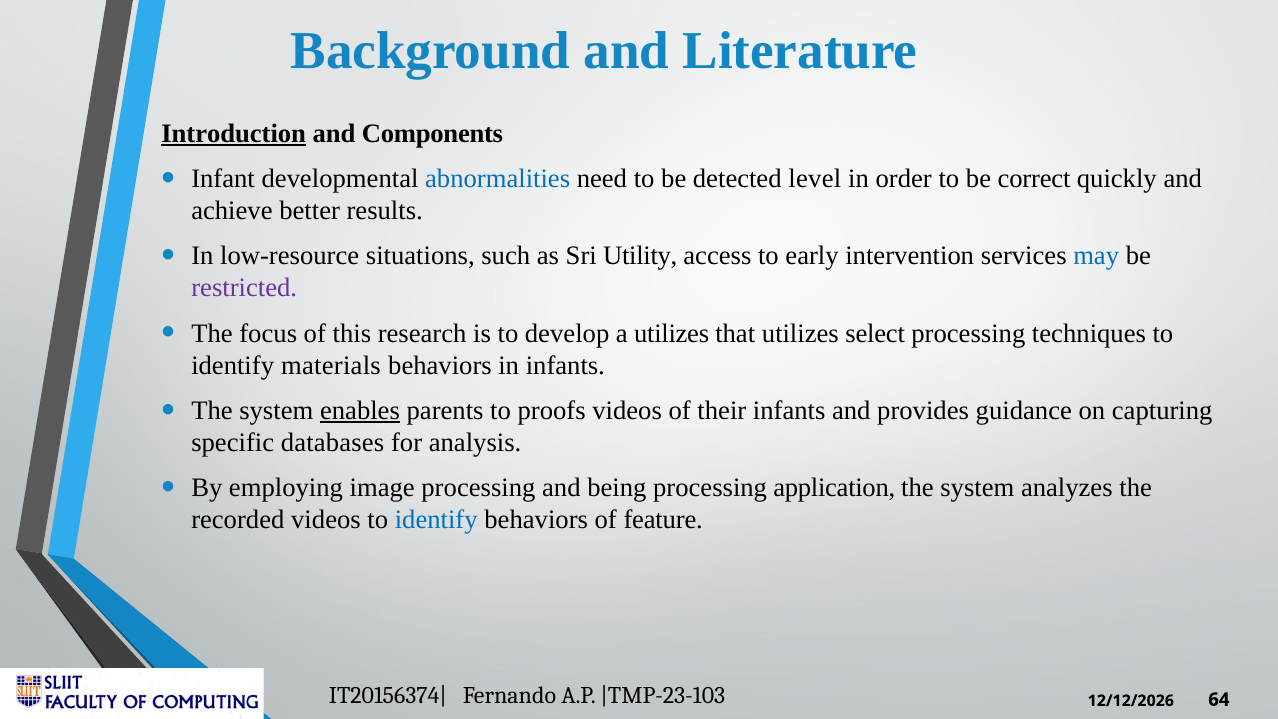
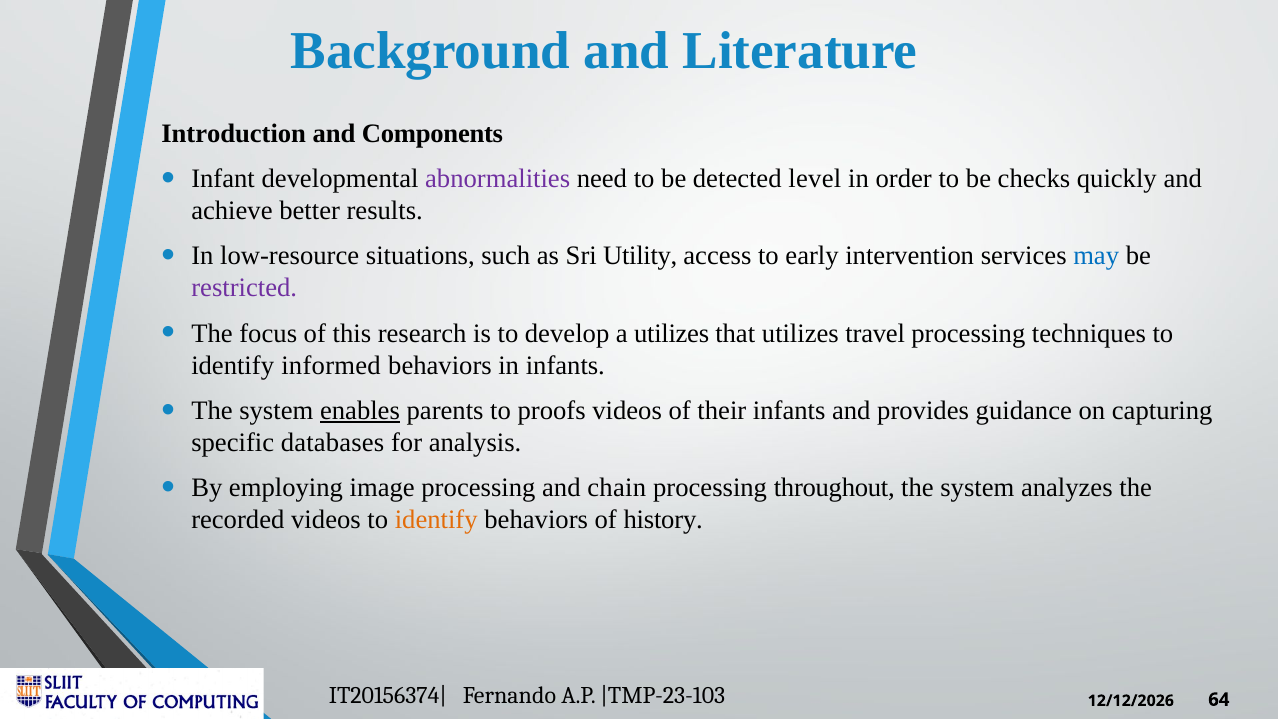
Introduction underline: present -> none (234, 134)
abnormalities colour: blue -> purple (498, 179)
correct: correct -> checks (1034, 179)
select: select -> travel (875, 333)
materials: materials -> informed (331, 365)
being: being -> chain (617, 488)
application: application -> throughout (834, 488)
identify colour: blue -> orange (436, 520)
feature: feature -> history (663, 520)
